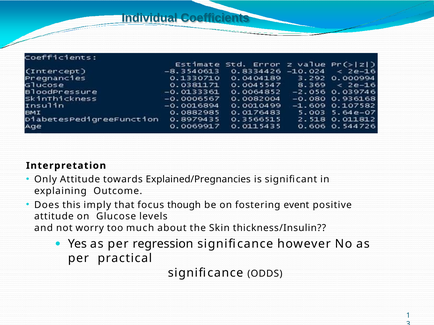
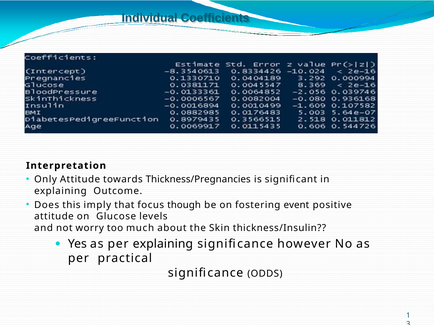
Explained/Pregnancies: Explained/Pregnancies -> Thickness/Pregnancies (198, 180)
per regression: regression -> explaining (163, 244)
